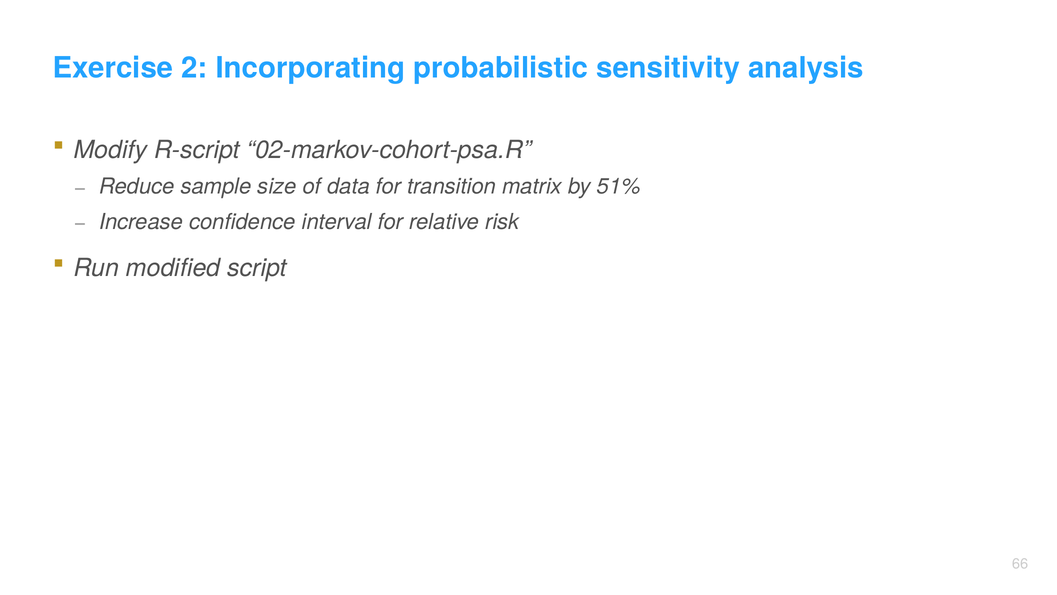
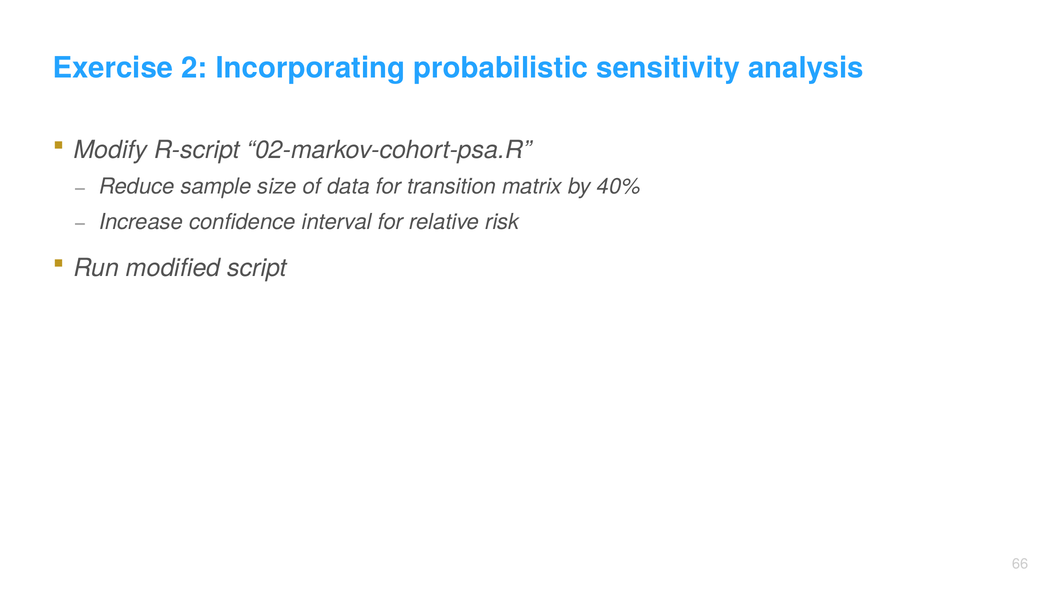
51%: 51% -> 40% (619, 187)
